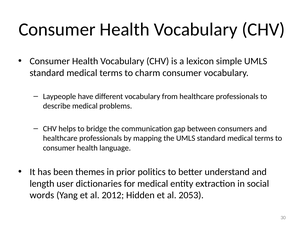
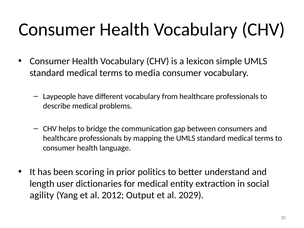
charm: charm -> media (148, 73)
themes: themes -> scoring (90, 172)
words: words -> agility (42, 195)
Hidden: Hidden -> Output (140, 195)
2053: 2053 -> 2029 (191, 195)
